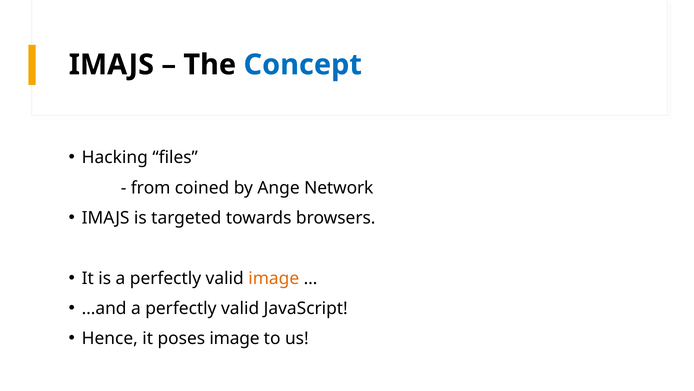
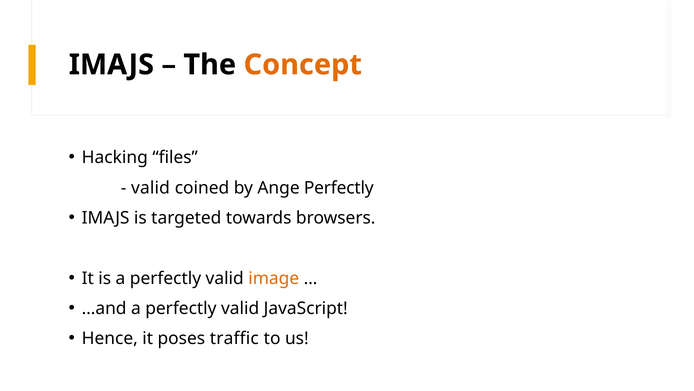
Concept colour: blue -> orange (303, 65)
from: from -> valid (150, 187)
Ange Network: Network -> Perfectly (339, 187)
poses image: image -> traffic (234, 338)
